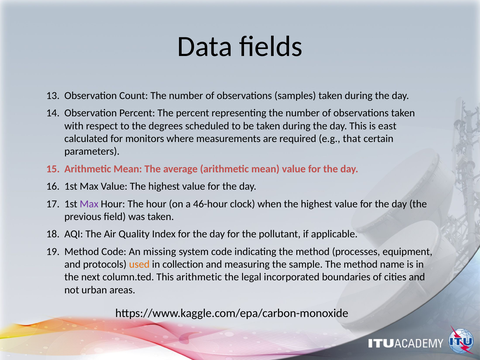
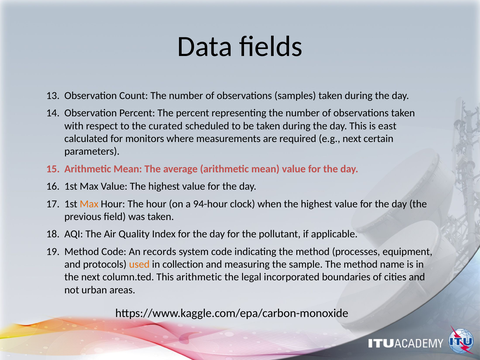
degrees: degrees -> curated (166, 126)
e.g that: that -> next (352, 139)
Max colour: purple -> orange (89, 204)
46-hour: 46-hour -> 94-hour (210, 204)
missing: missing -> records (160, 252)
